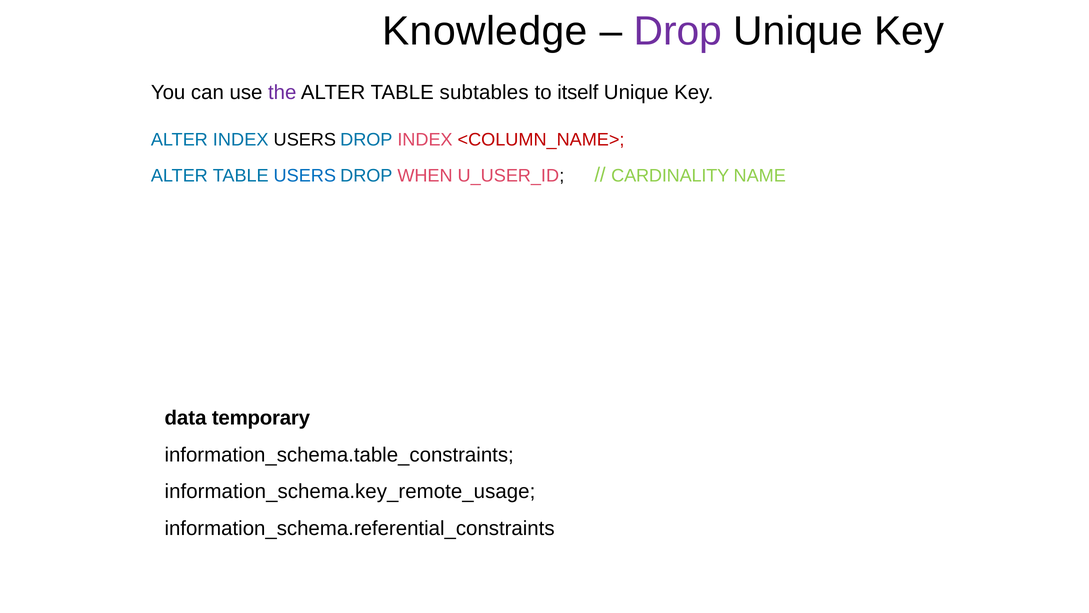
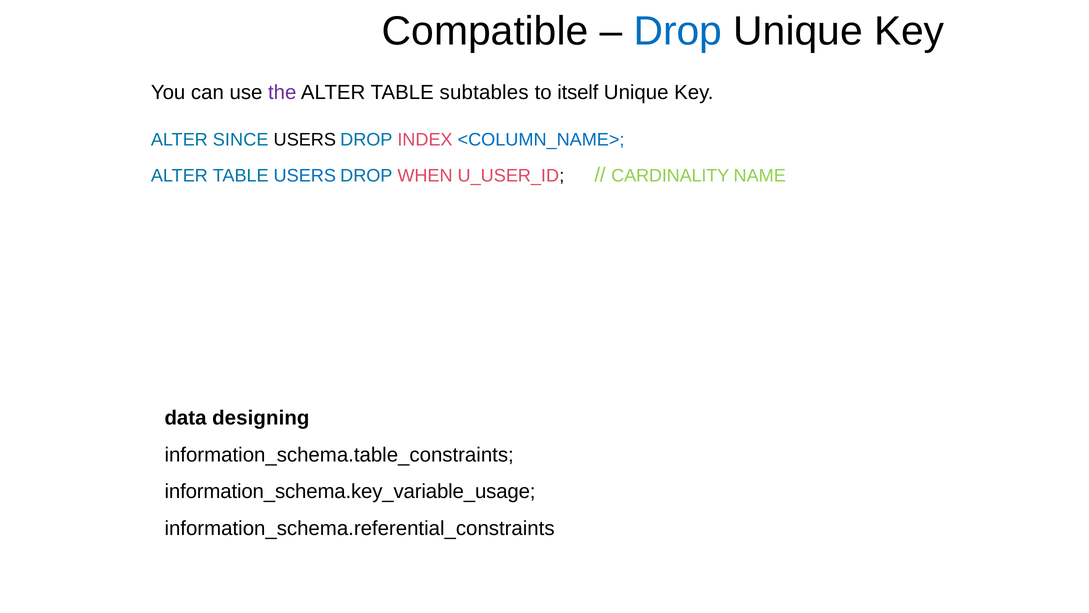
Knowledge: Knowledge -> Compatible (485, 31)
Drop colour: purple -> blue (678, 31)
ALTER INDEX: INDEX -> SINCE (241, 139)
<COLUMN_NAME> colour: red -> blue (541, 139)
temporary: temporary -> designing (261, 418)
information_schema.key_remote_usage: information_schema.key_remote_usage -> information_schema.key_variable_usage (350, 491)
